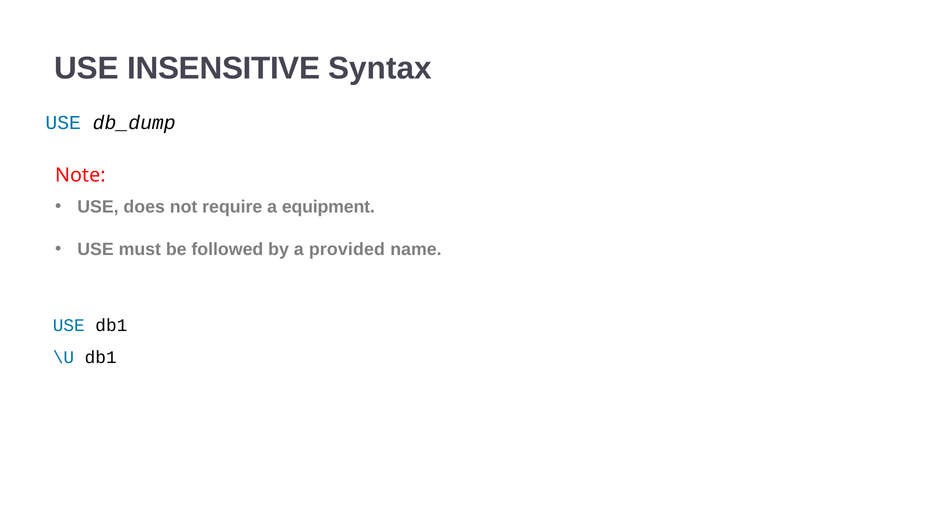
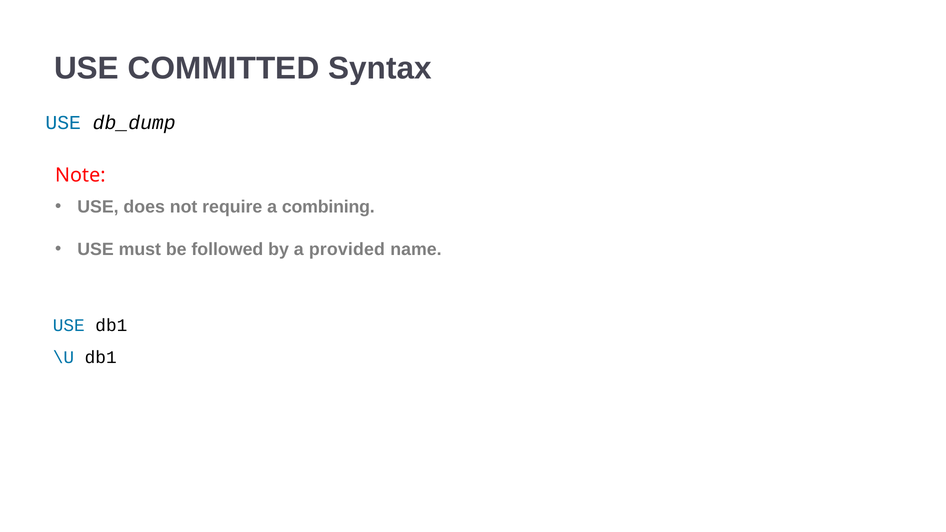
INSENSITIVE: INSENSITIVE -> COMMITTED (224, 68)
equipment: equipment -> combining (328, 207)
